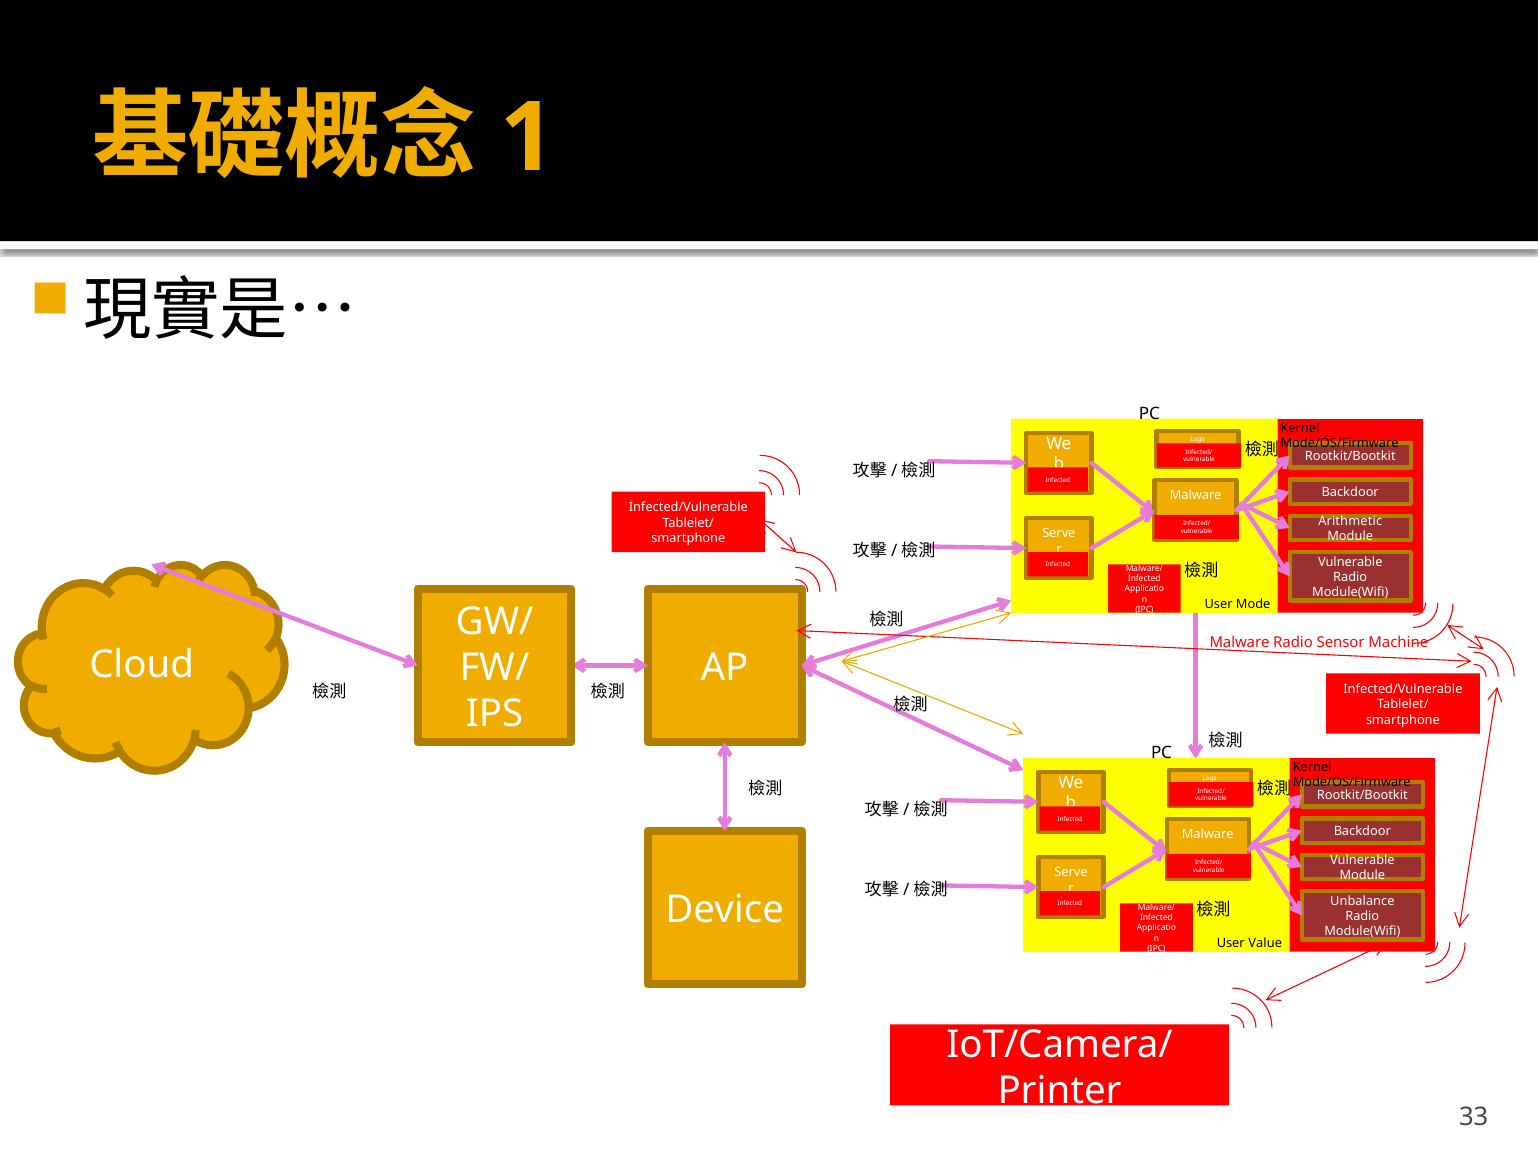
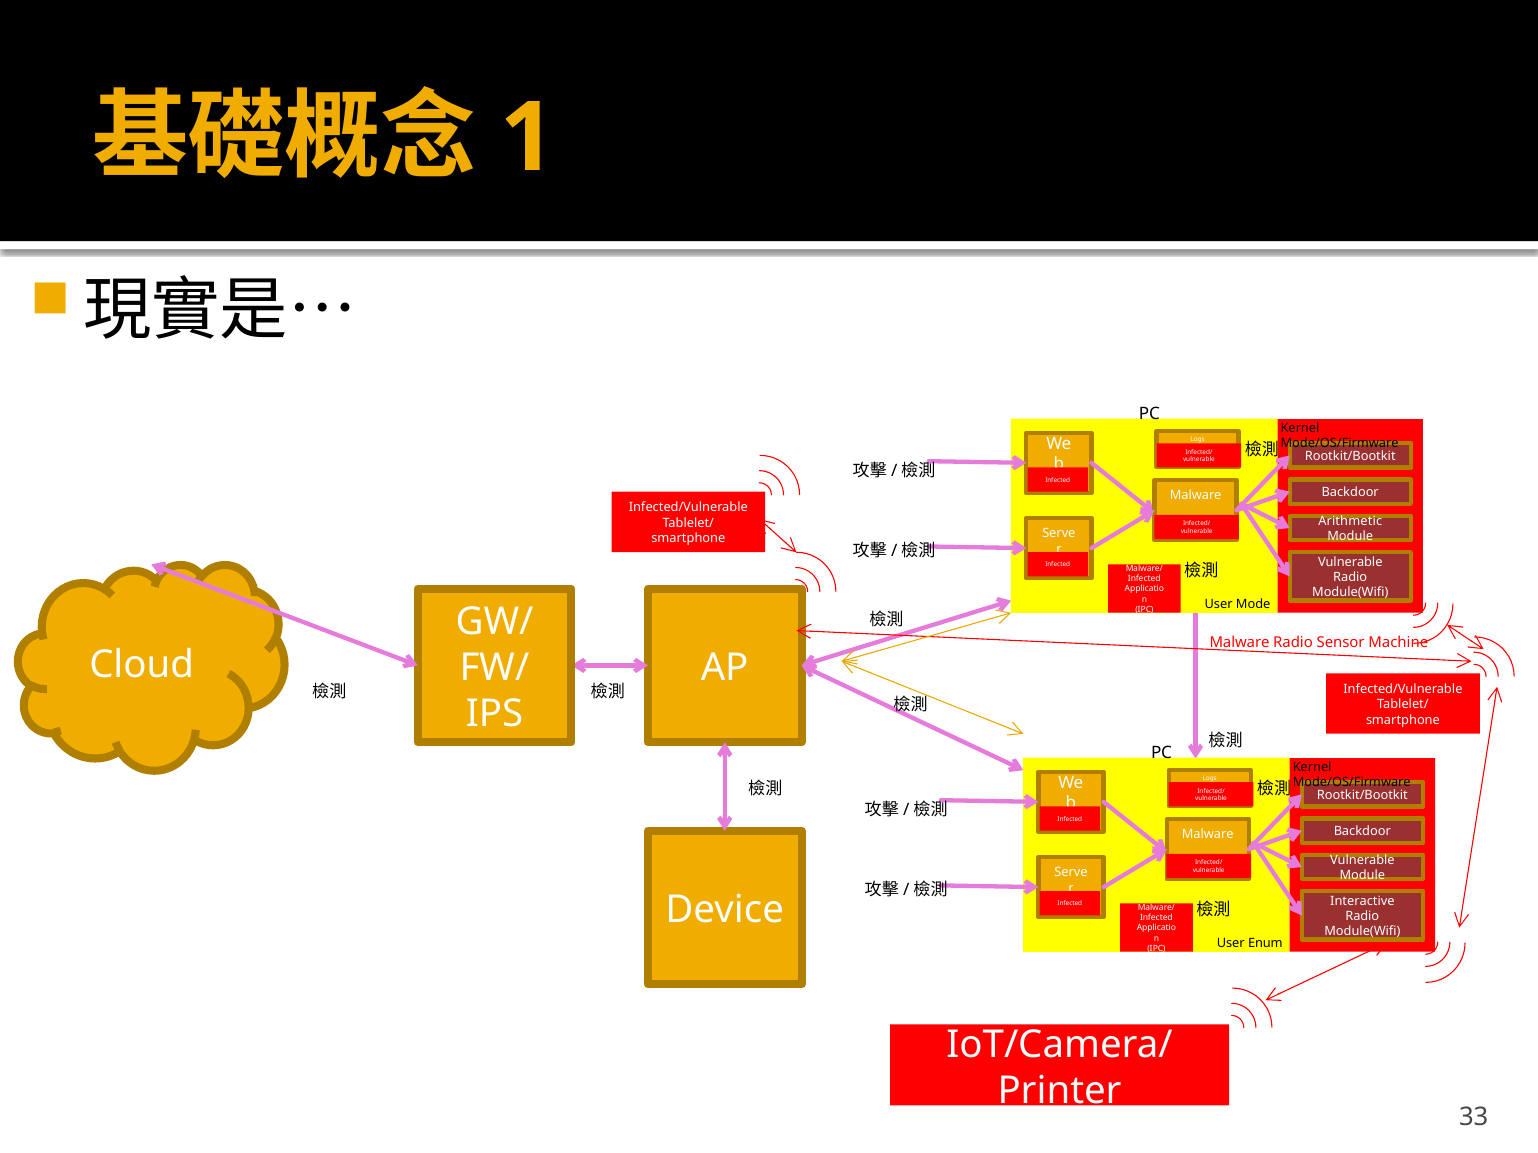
Unbalance: Unbalance -> Interactive (1362, 901)
Value: Value -> Enum (1265, 944)
